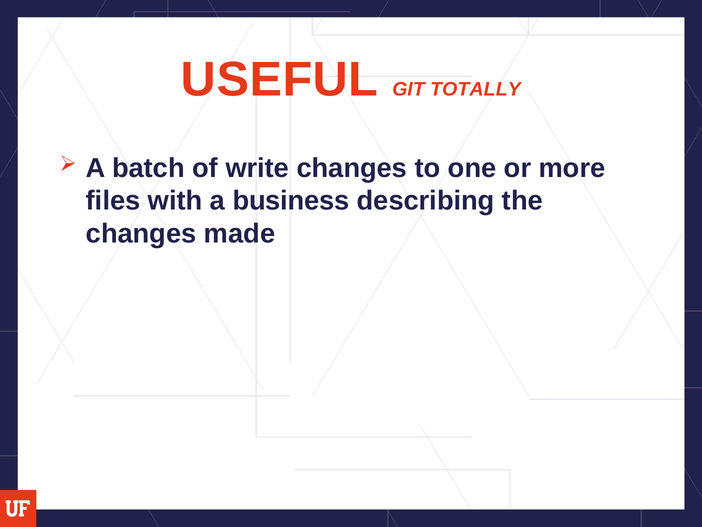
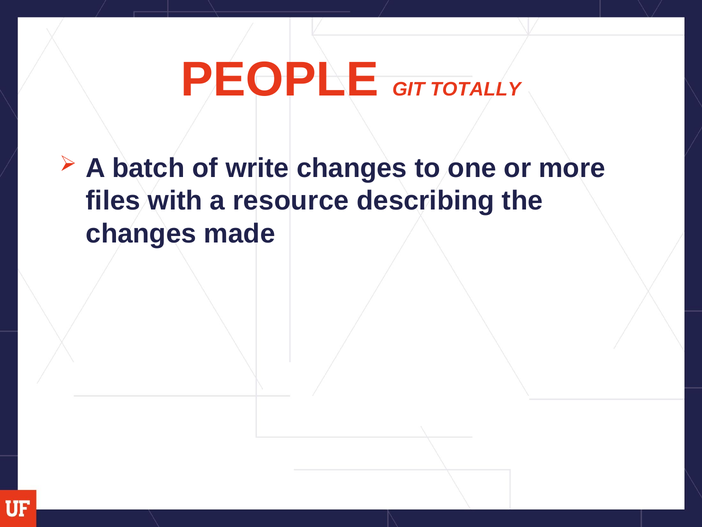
USEFUL: USEFUL -> PEOPLE (280, 79)
business: business -> resource (291, 201)
